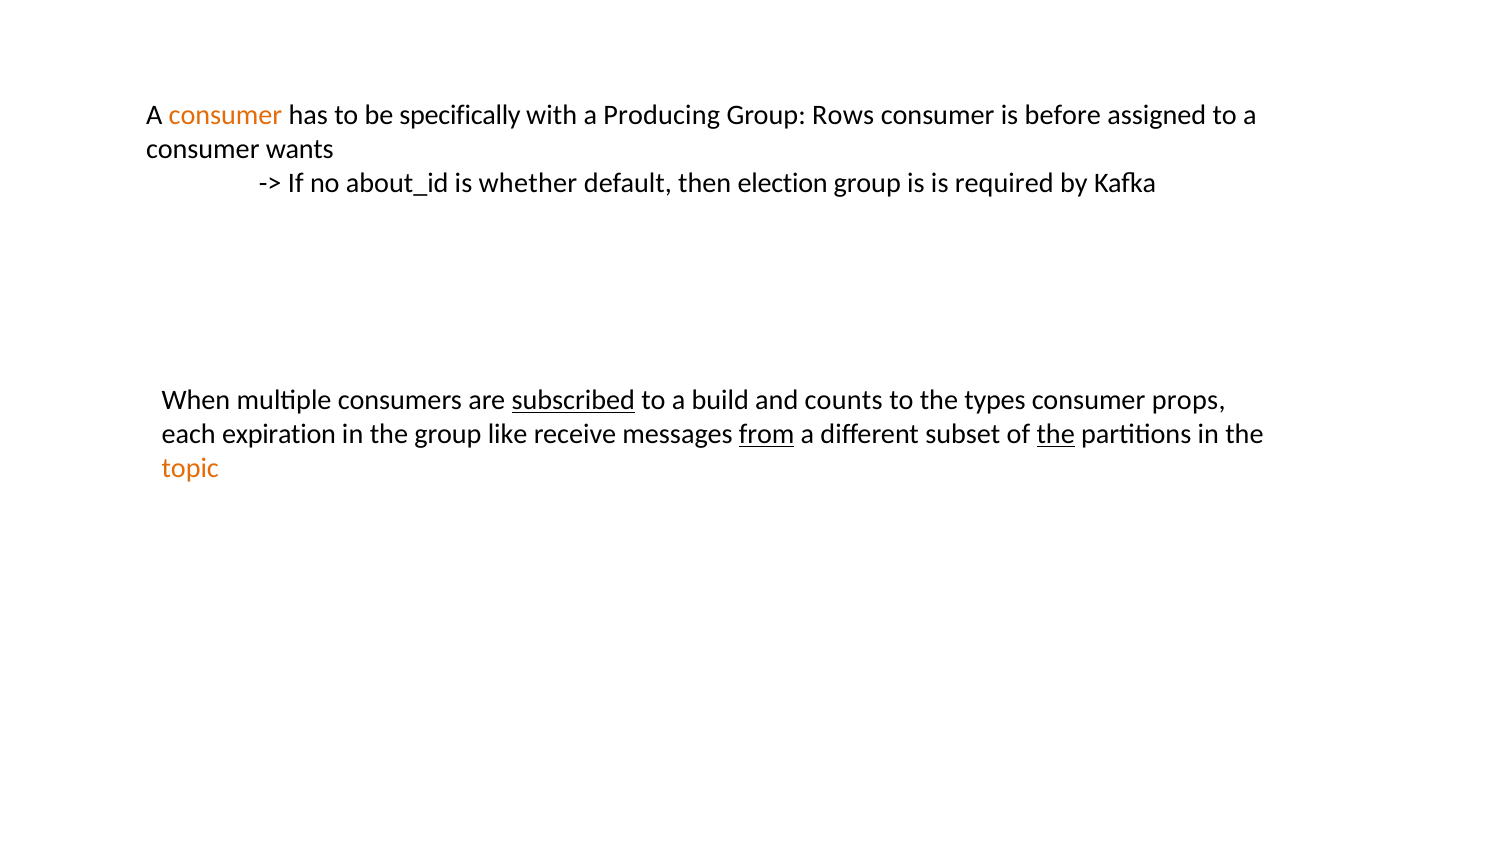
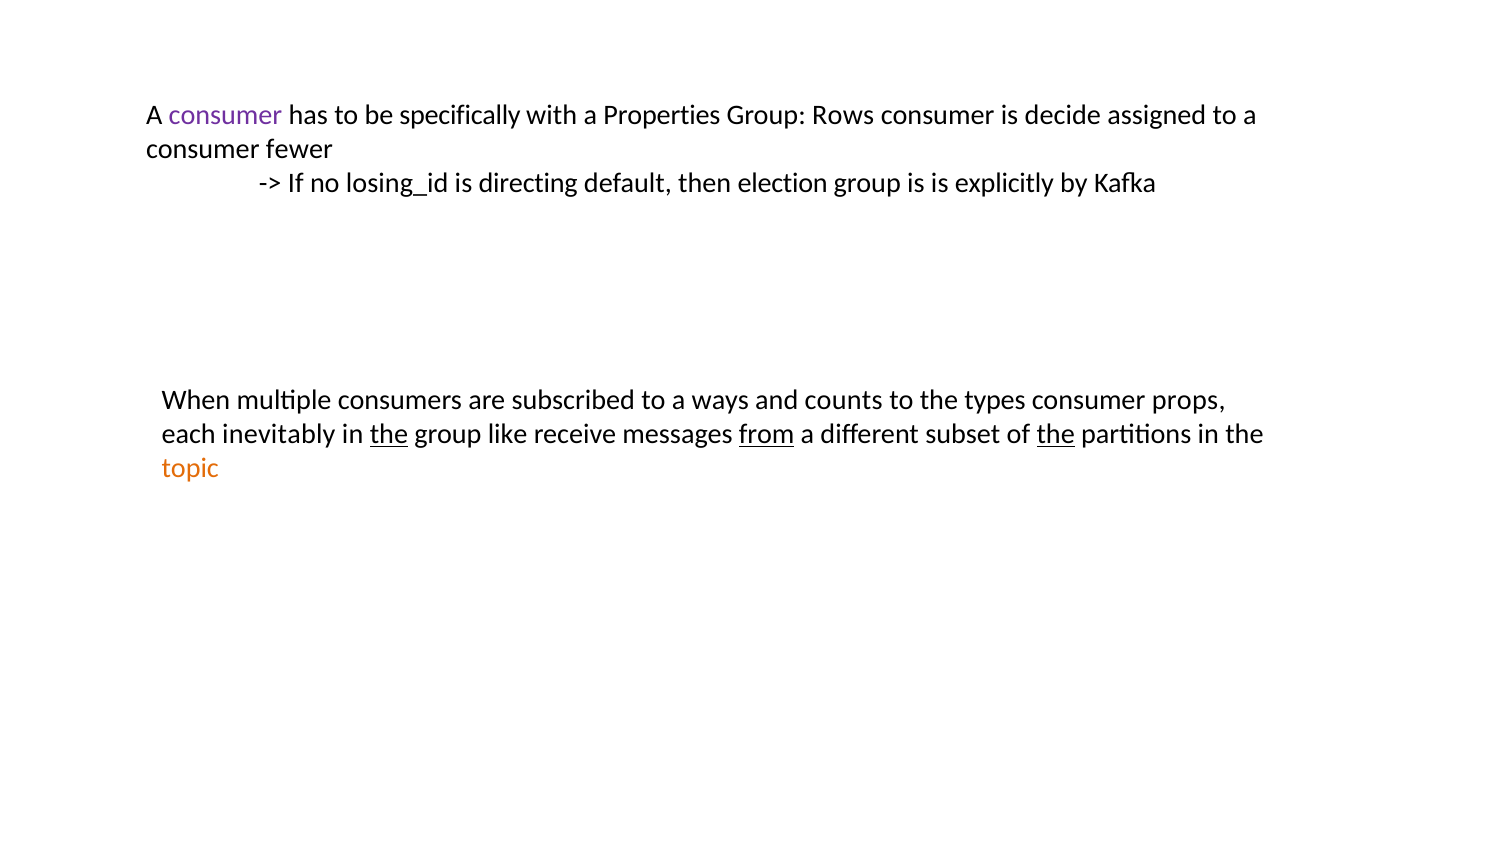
consumer colour: orange -> purple (225, 115)
Producing: Producing -> Properties (662, 115)
before: before -> decide (1063, 115)
wants: wants -> fewer (299, 149)
about_id: about_id -> losing_id (397, 183)
whether: whether -> directing (528, 183)
required: required -> explicitly (1004, 183)
subscribed underline: present -> none (573, 401)
build: build -> ways (720, 401)
expiration: expiration -> inevitably (279, 435)
the underline: none -> present (389, 435)
